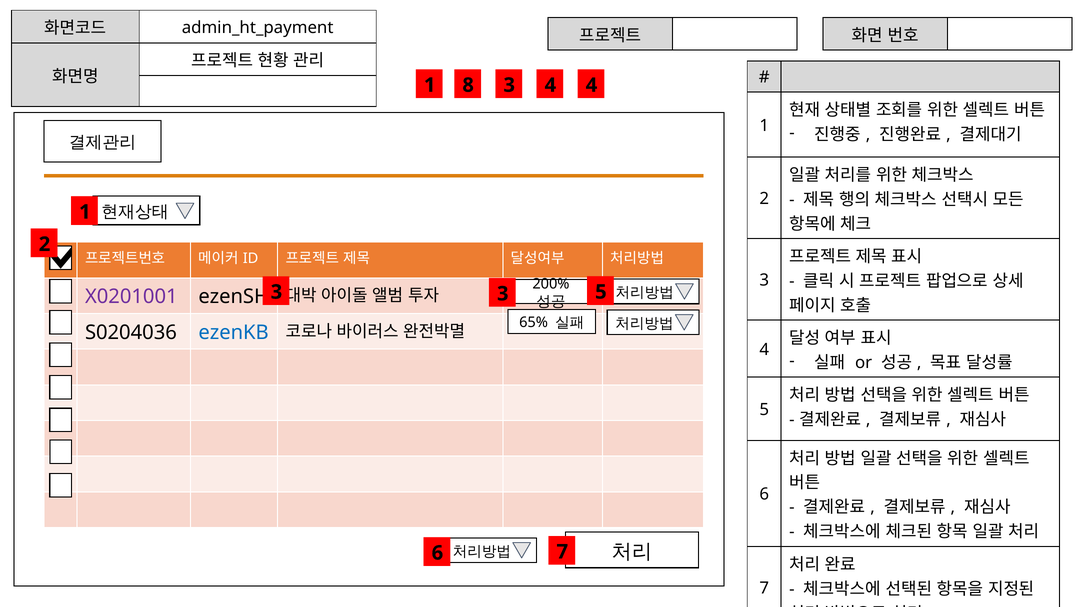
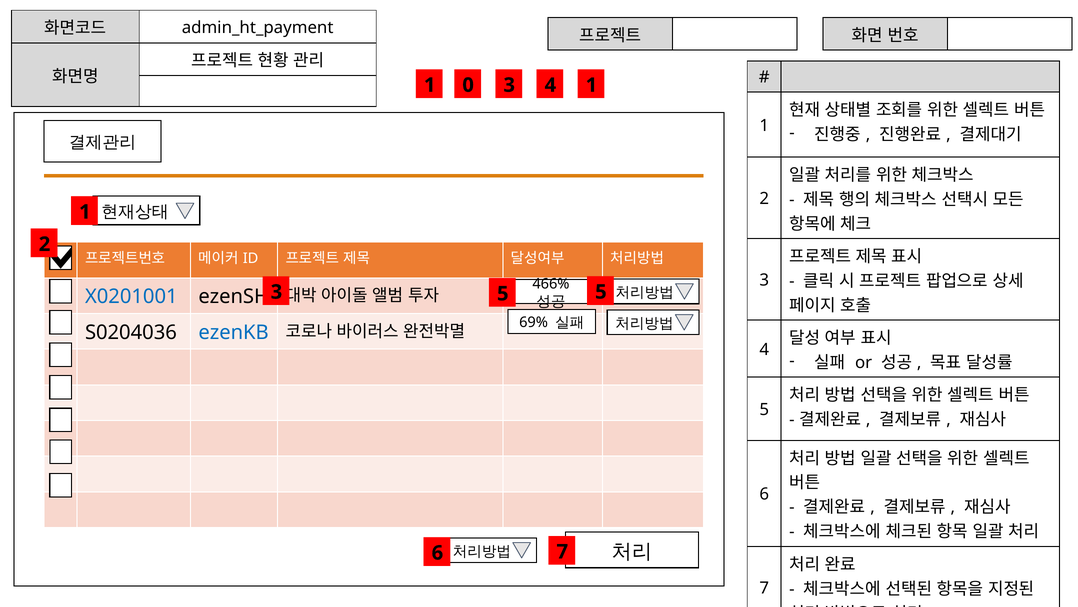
8: 8 -> 0 (468, 85)
4 4: 4 -> 1 (591, 85)
200%: 200% -> 466% (551, 284)
3 3: 3 -> 5 (503, 293)
X0201001 colour: purple -> blue (131, 296)
65%: 65% -> 69% (534, 322)
